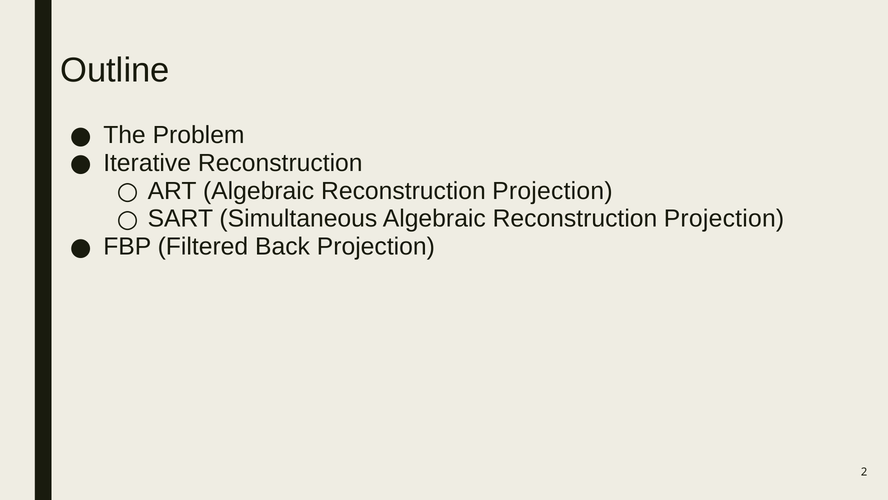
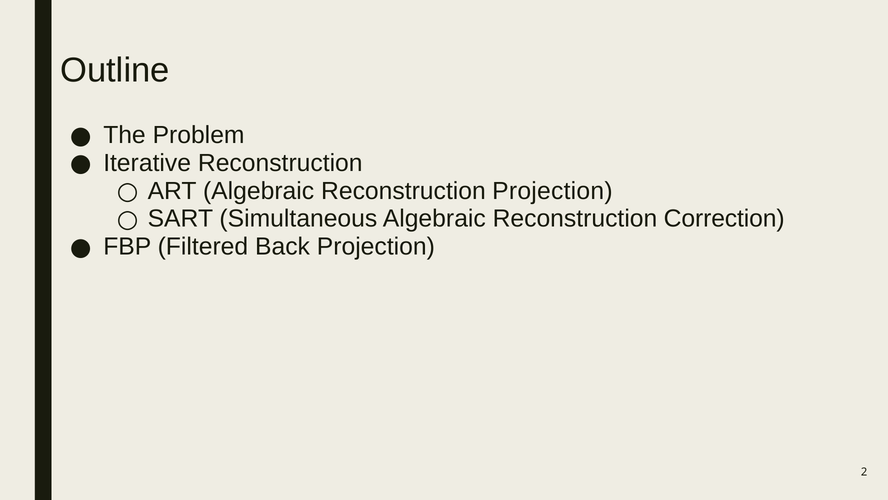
Simultaneous Algebraic Reconstruction Projection: Projection -> Correction (724, 219)
